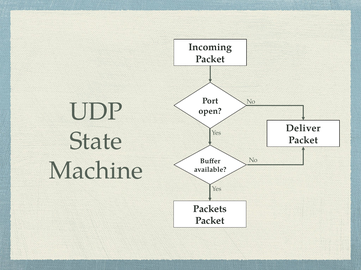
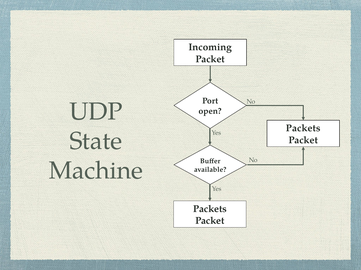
Deliver: Deliver -> Packets (303, 129)
